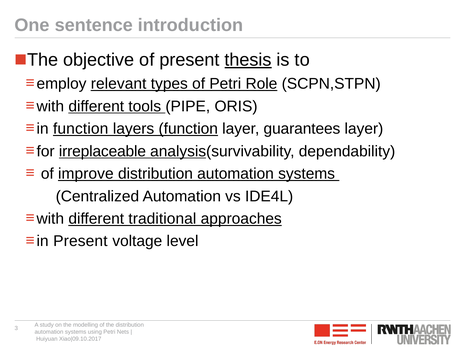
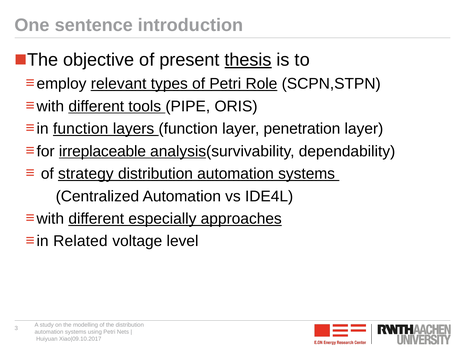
function underline: present -> none (188, 129)
guarantees: guarantees -> penetration (302, 129)
improve: improve -> strategy (86, 174)
traditional: traditional -> especially (162, 219)
Present: Present -> Related (80, 241)
